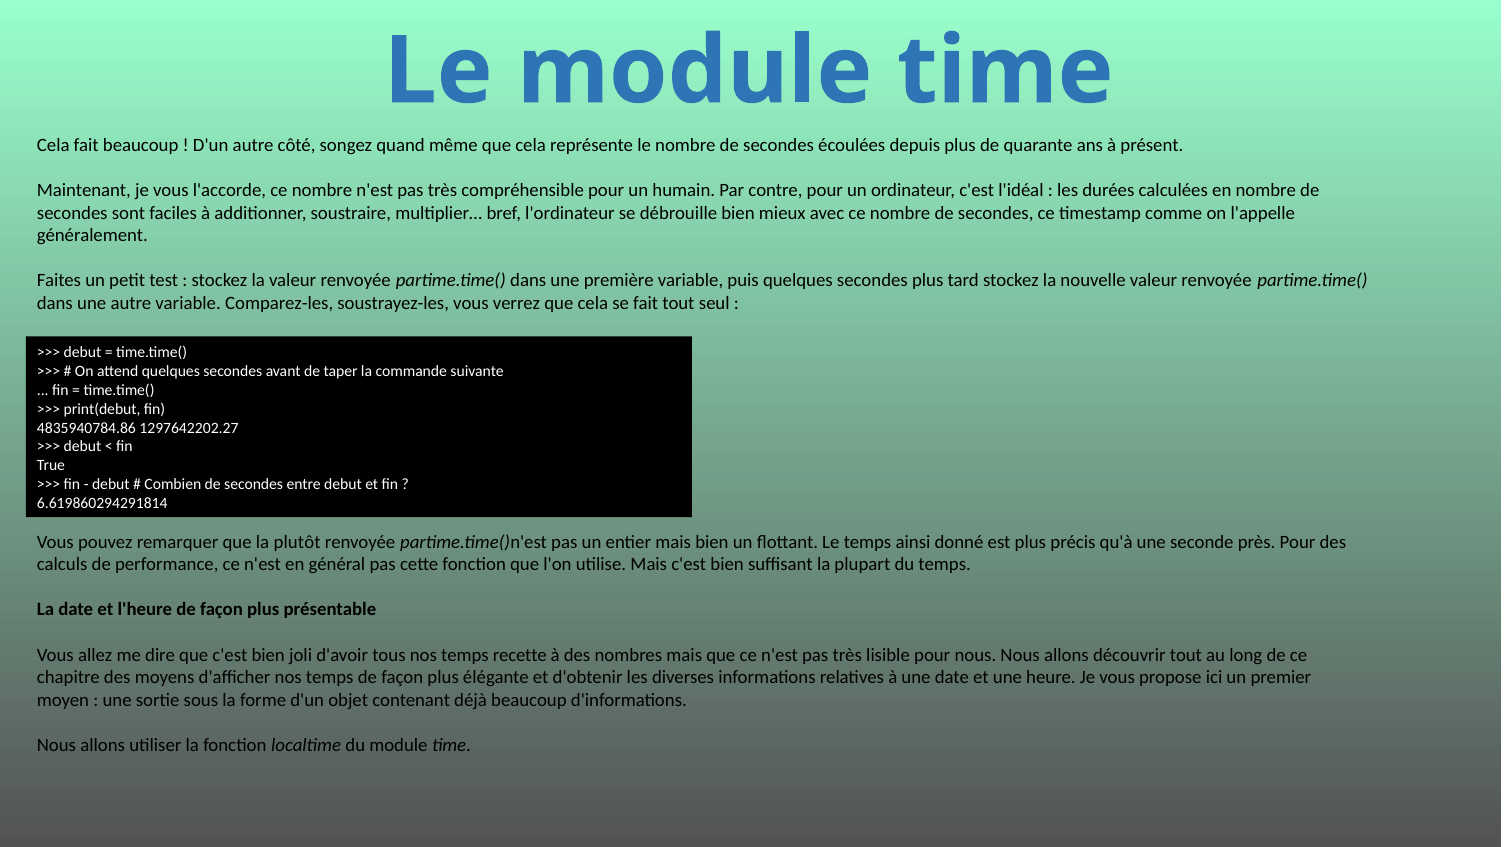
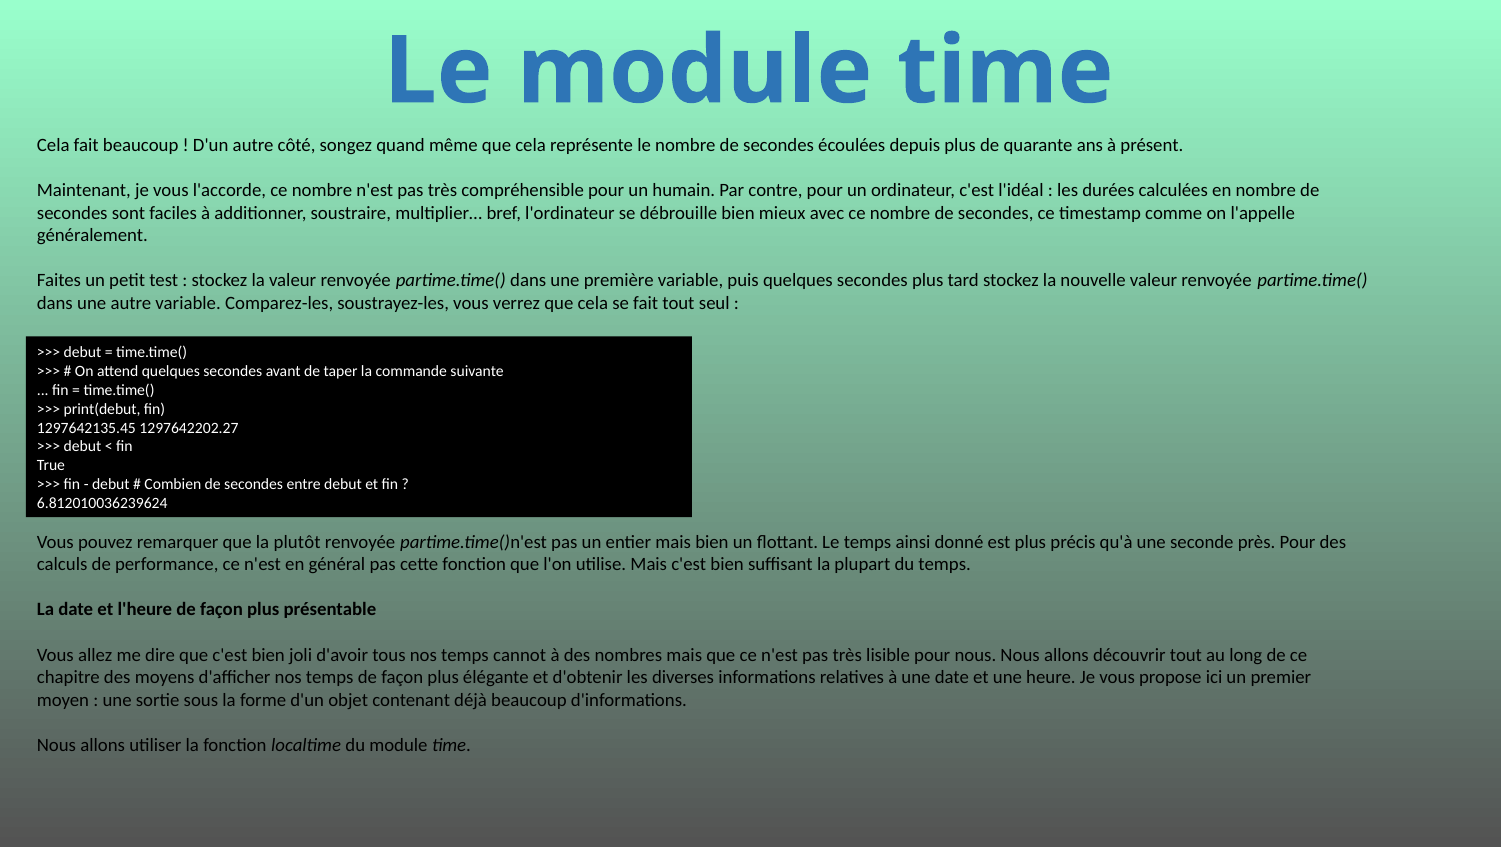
4835940784.86: 4835940784.86 -> 1297642135.45 (86, 428)
6.619860294291814: 6.619860294291814 -> 6.812010036239624 (102, 503)
recette: recette -> cannot (520, 655)
